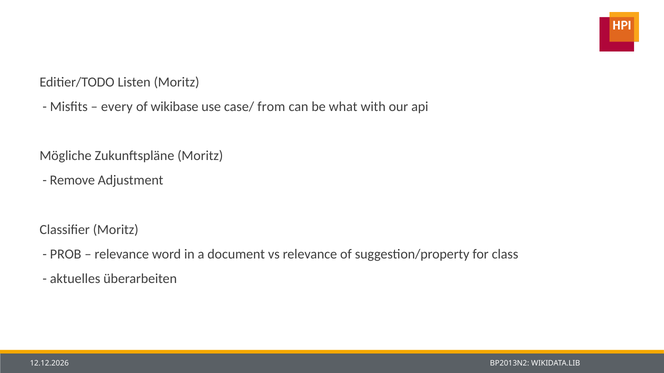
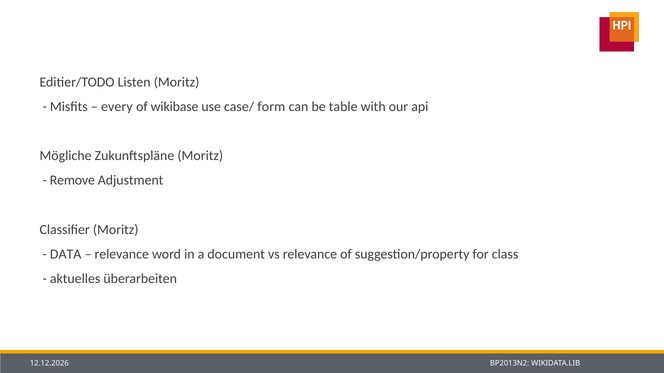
from: from -> form (271, 107)
what: what -> table (343, 107)
PROB: PROB -> DATA (66, 255)
